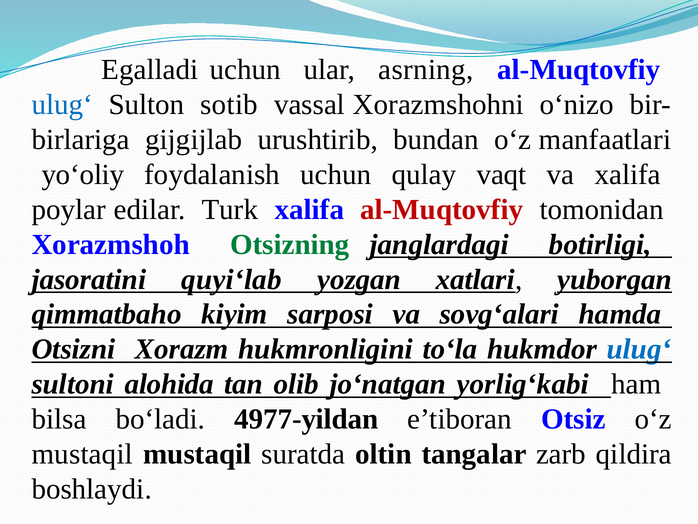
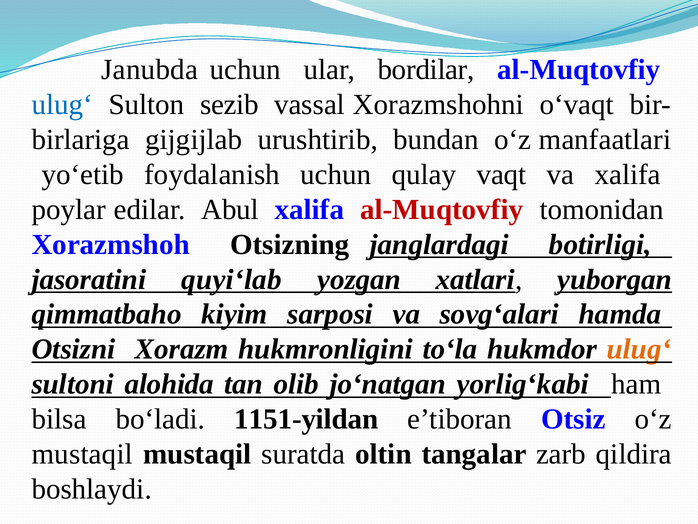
Egalladi: Egalladi -> Janubda (150, 70)
asrning: asrning -> bordilar (426, 70)
sotib: sotib -> sеzib (229, 105)
o‘nizo: o‘nizo -> o‘vaqt (577, 105)
yo‘oliy: yo‘oliy -> yo‘etib (83, 174)
Turk: Turk -> Abul (230, 209)
Otsizning colour: green -> black (290, 244)
ulug‘ colour: blue -> orange (639, 349)
4977-yildan: 4977-yildan -> 1151-yildan (306, 419)
